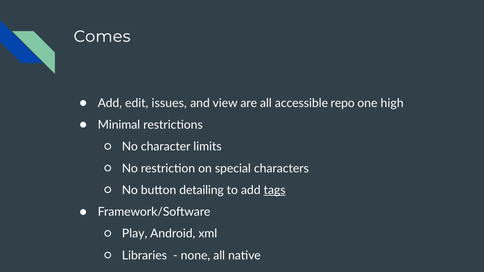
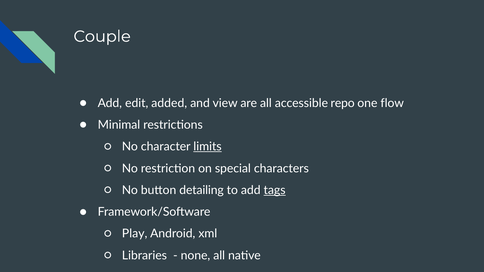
Comes: Comes -> Couple (102, 36)
issues: issues -> added (169, 103)
high: high -> flow (392, 103)
limits underline: none -> present (207, 147)
